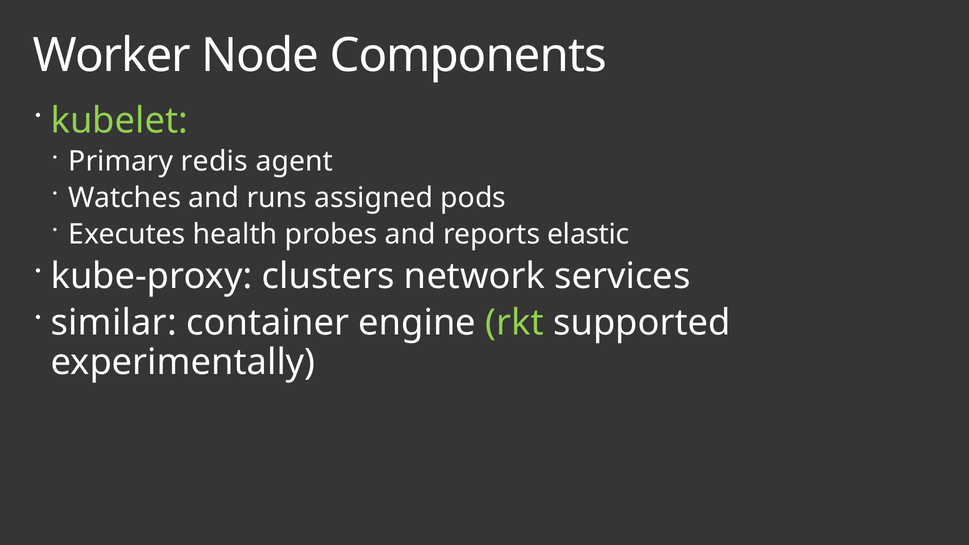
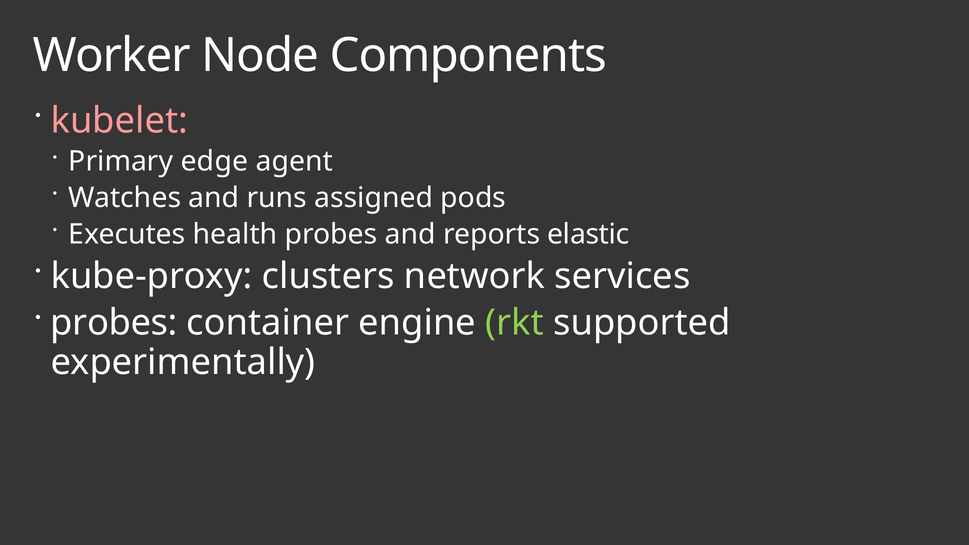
kubelet colour: light green -> pink (119, 121)
redis: redis -> edge (214, 162)
similar: similar -> probes (114, 323)
